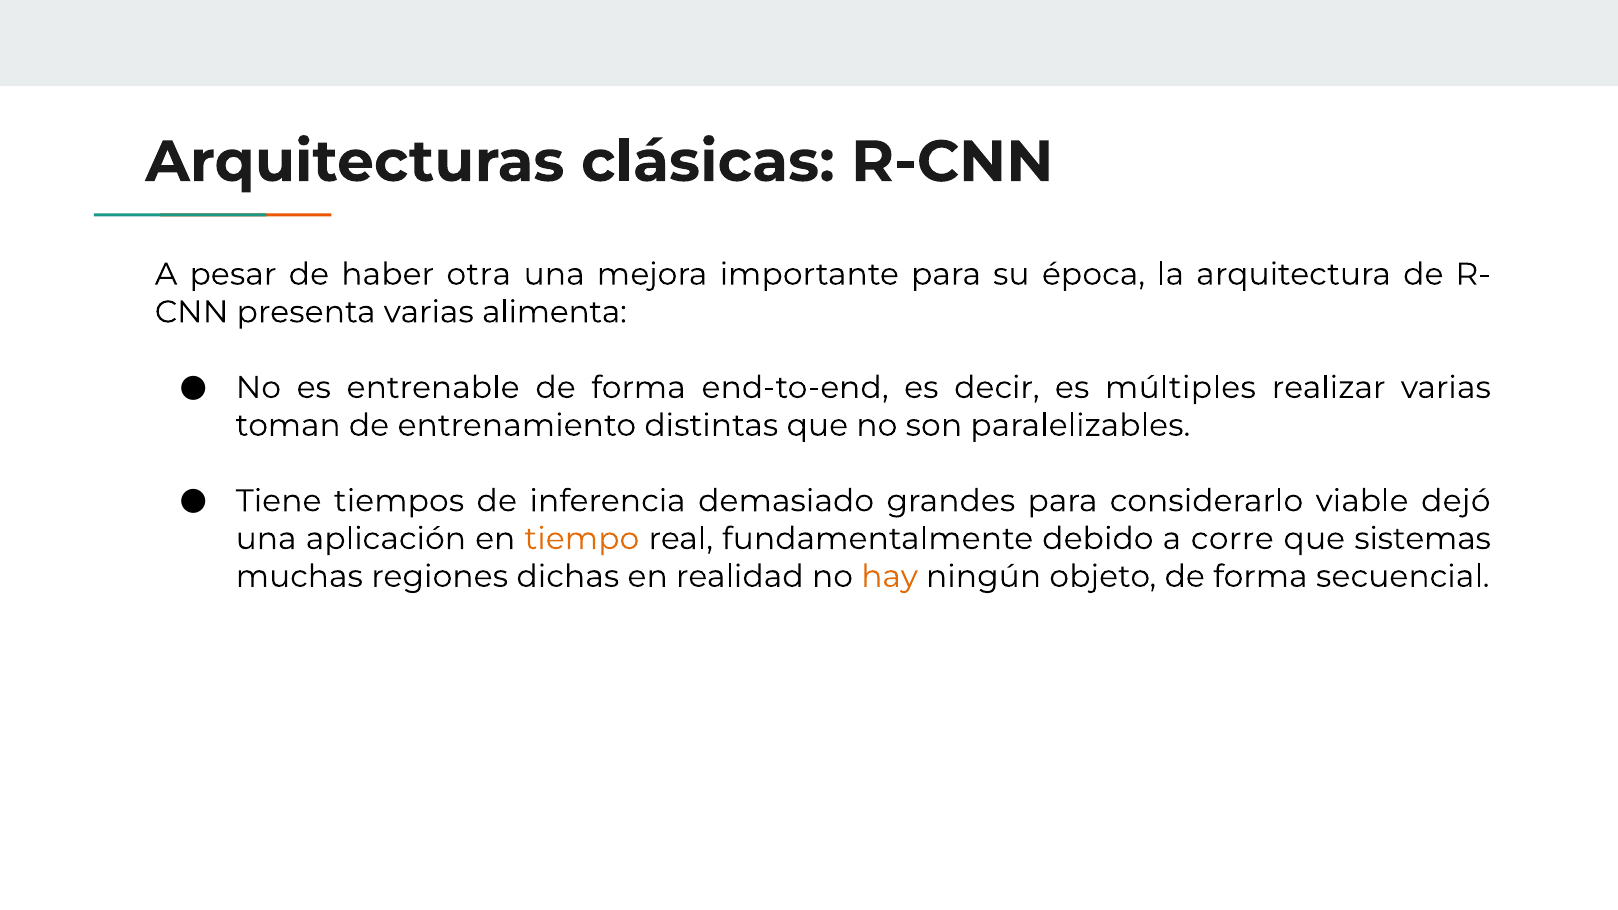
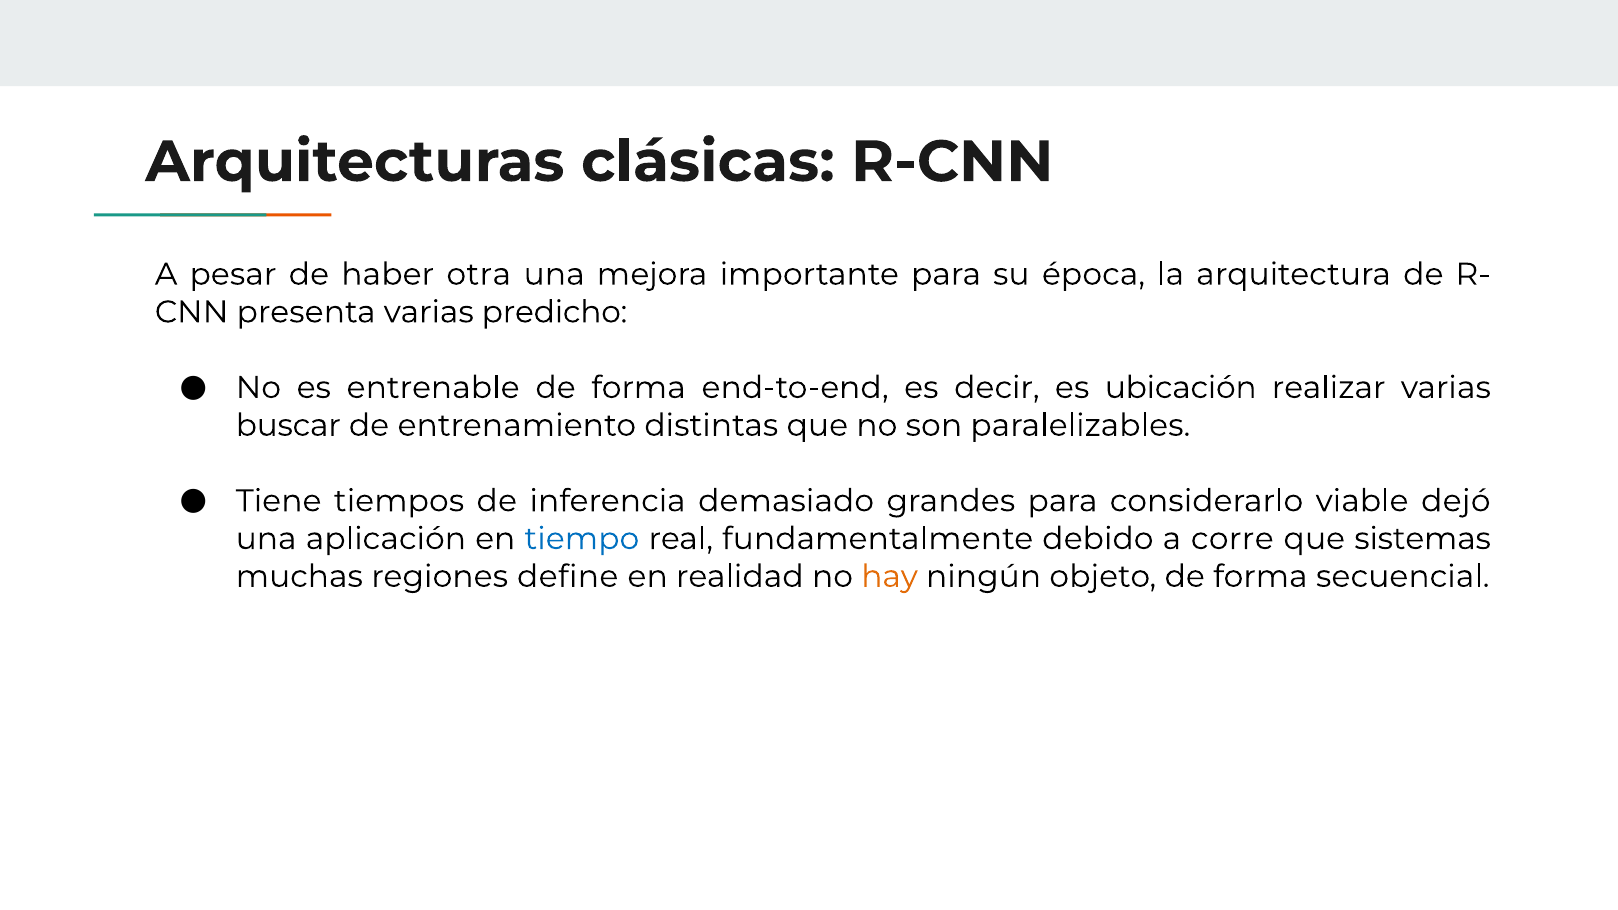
alimenta: alimenta -> predicho (554, 312)
múltiples: múltiples -> ubicación (1181, 388)
toman: toman -> buscar (288, 425)
tiempo colour: orange -> blue (582, 539)
dichas: dichas -> define (568, 577)
